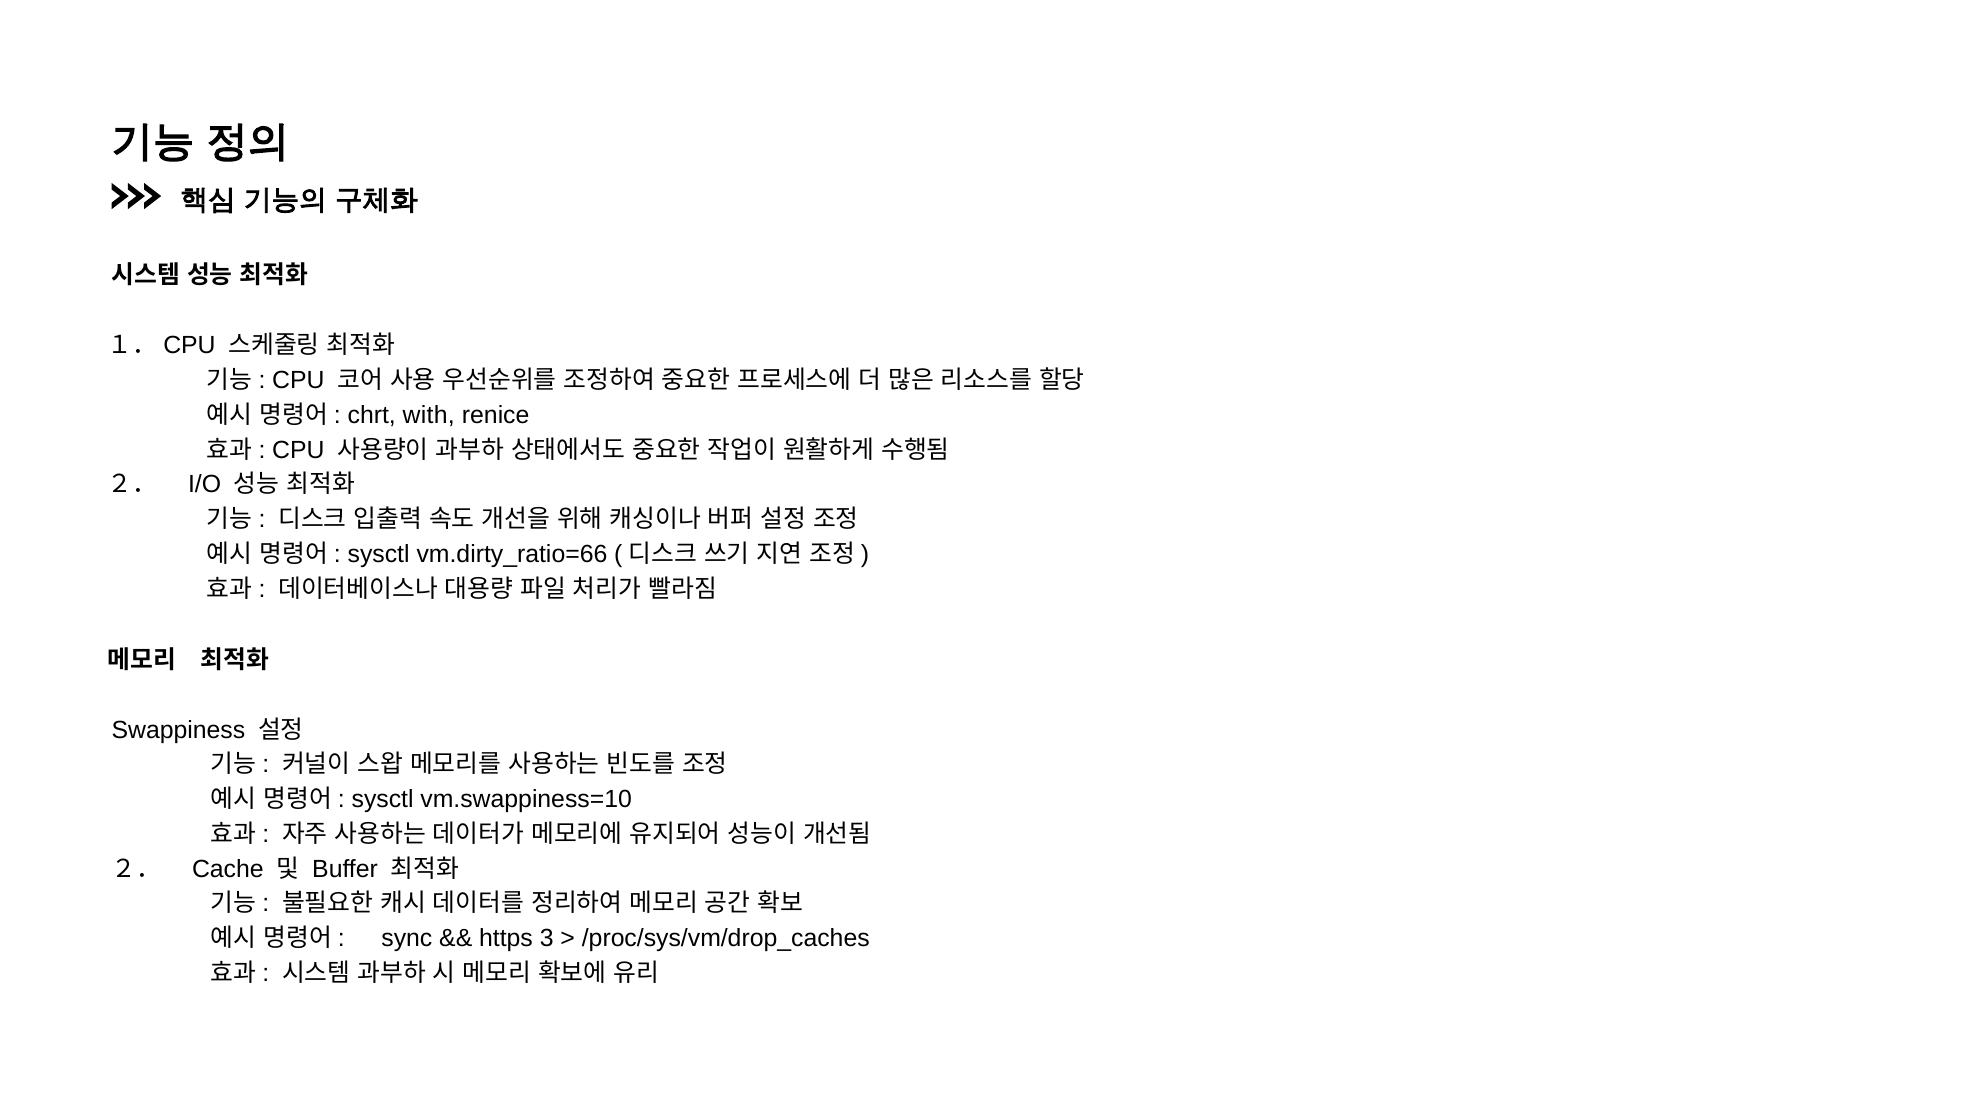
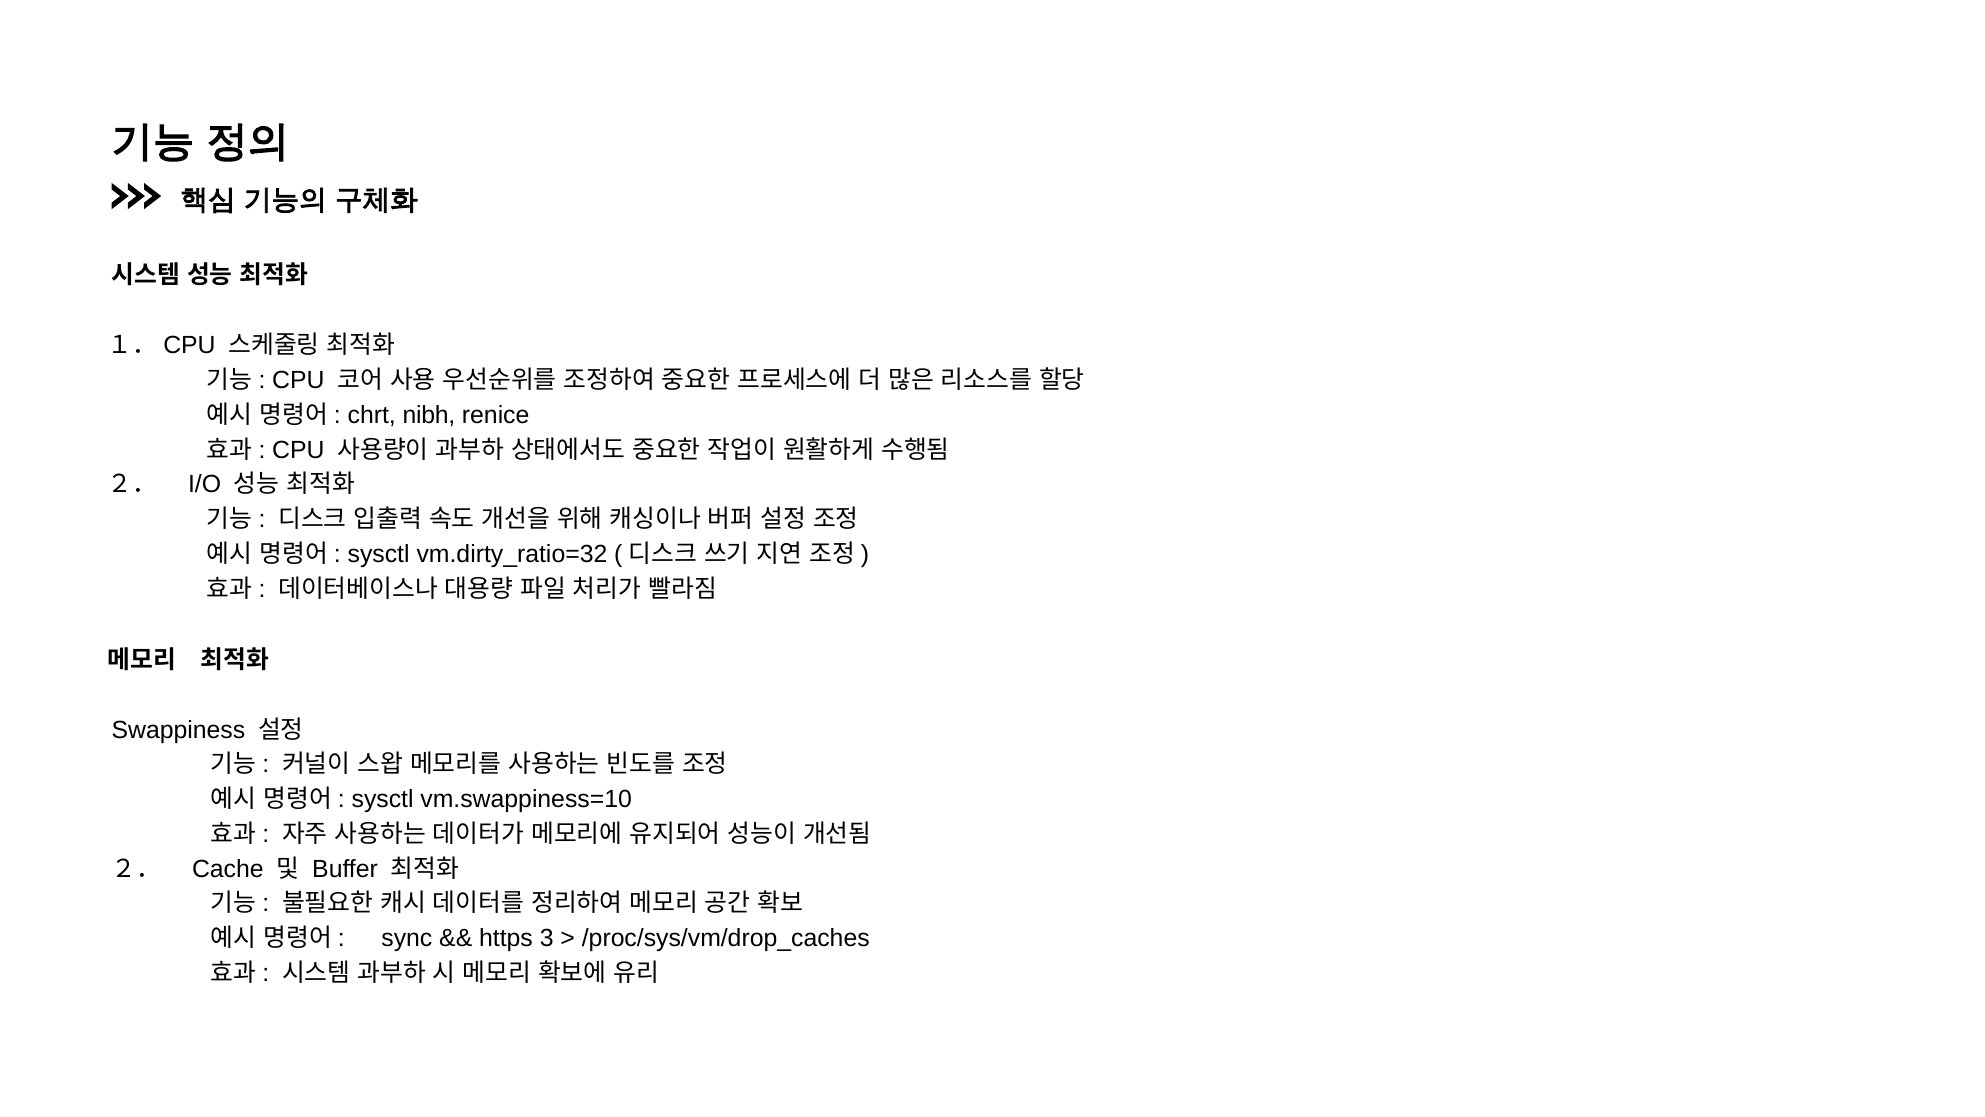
with: with -> nibh (429, 415)
vm.dirty_ratio=66: vm.dirty_ratio=66 -> vm.dirty_ratio=32 (512, 554)
